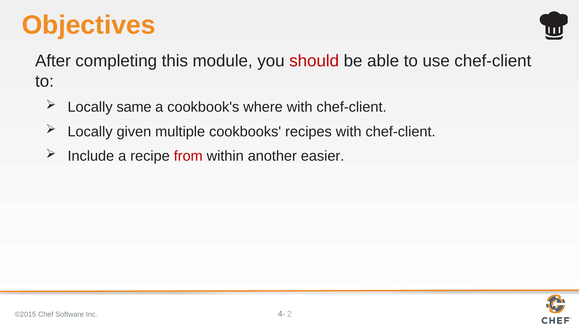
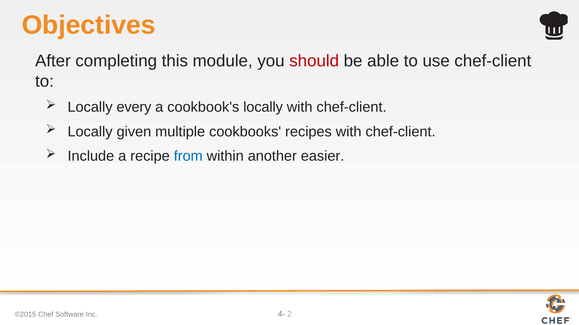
same: same -> every (134, 107)
cookbook's where: where -> locally (263, 107)
from colour: red -> blue (188, 156)
